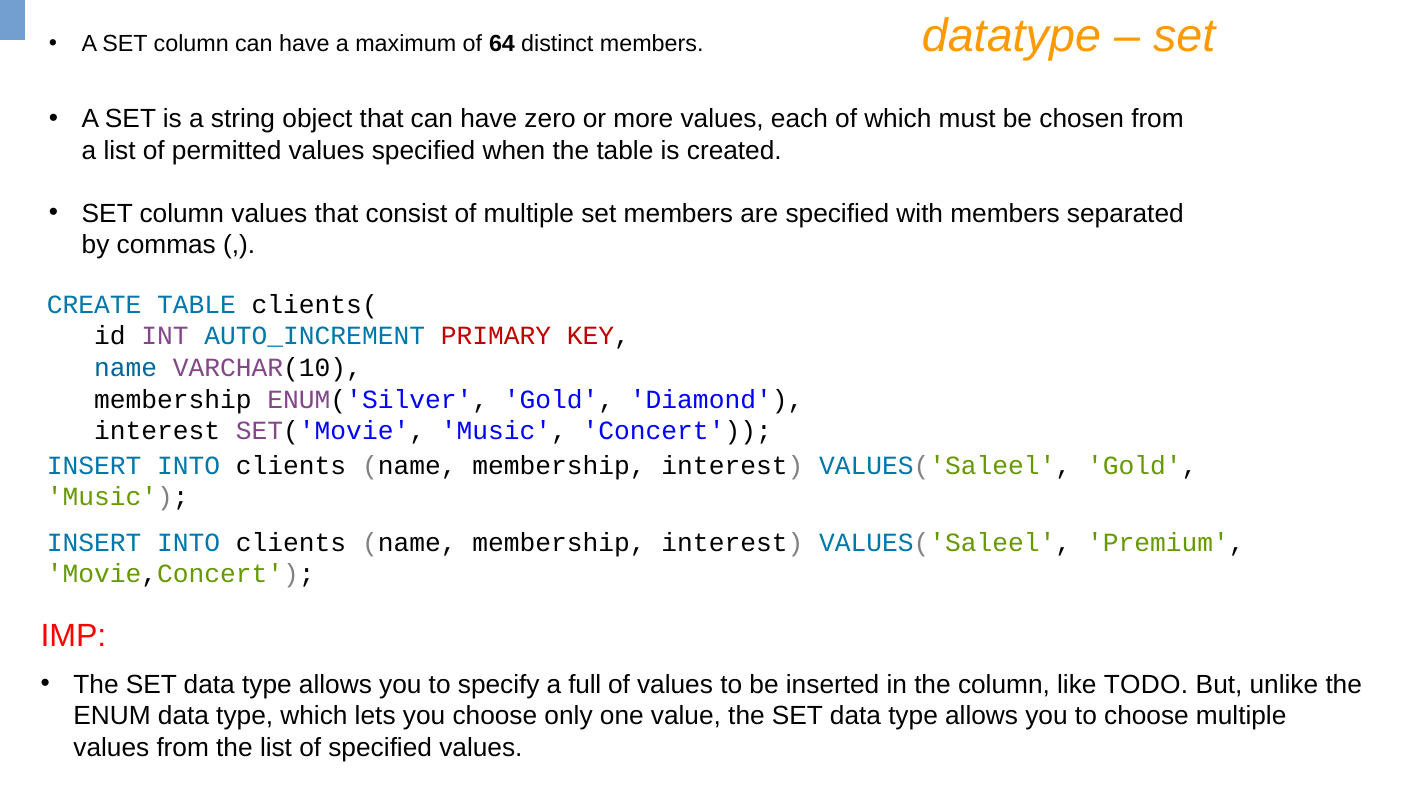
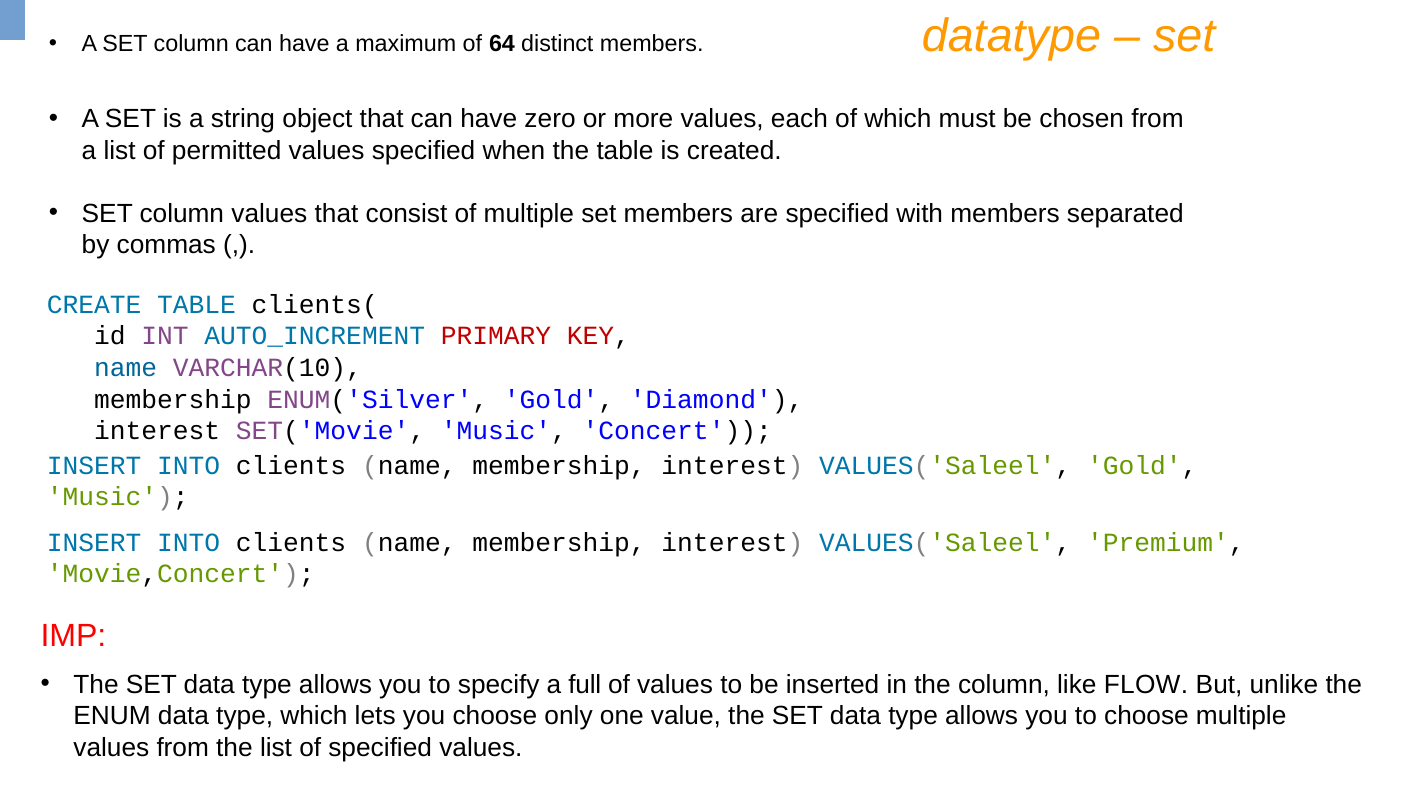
TODO: TODO -> FLOW (1146, 684)
